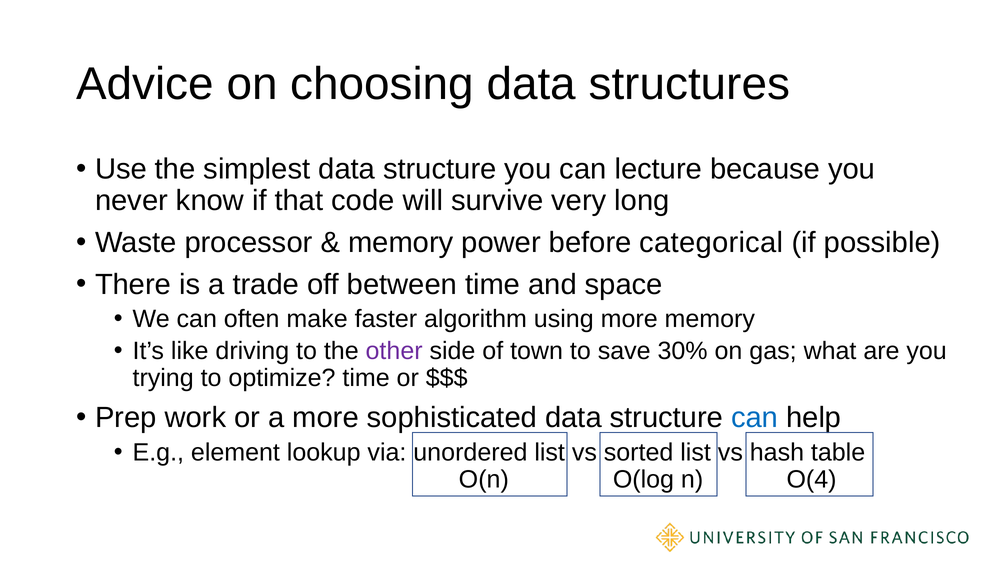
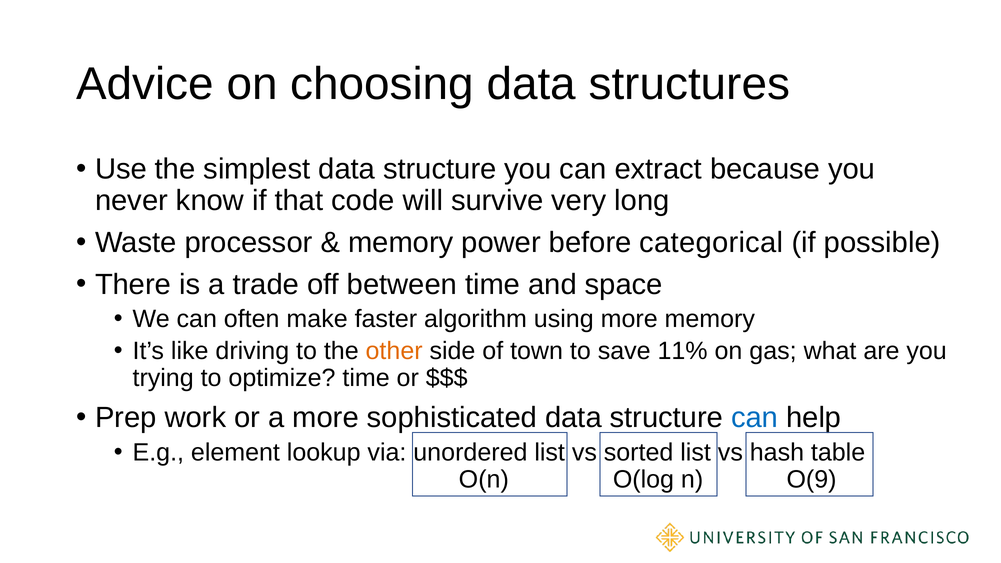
lecture: lecture -> extract (658, 169)
other colour: purple -> orange (394, 351)
30%: 30% -> 11% (683, 351)
O(4: O(4 -> O(9 (812, 479)
